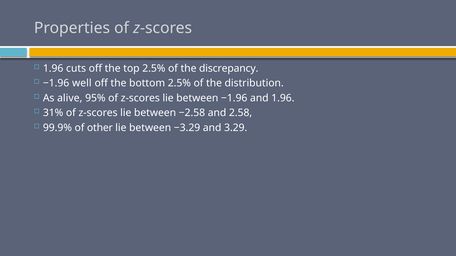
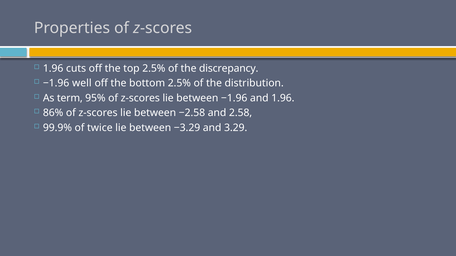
alive: alive -> term (70, 98)
31%: 31% -> 86% (53, 113)
other: other -> twice (100, 128)
